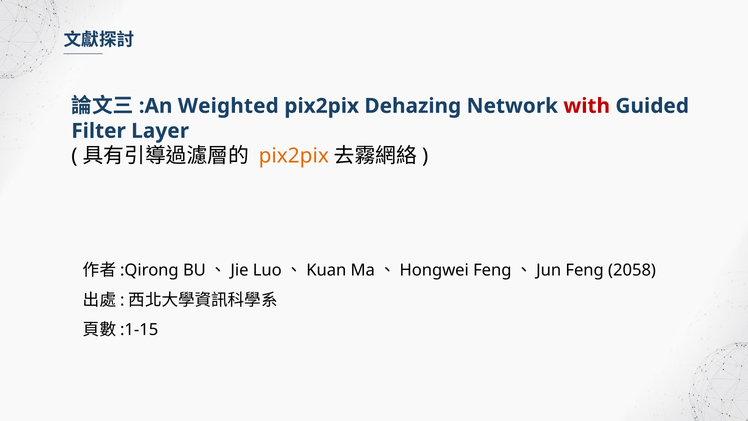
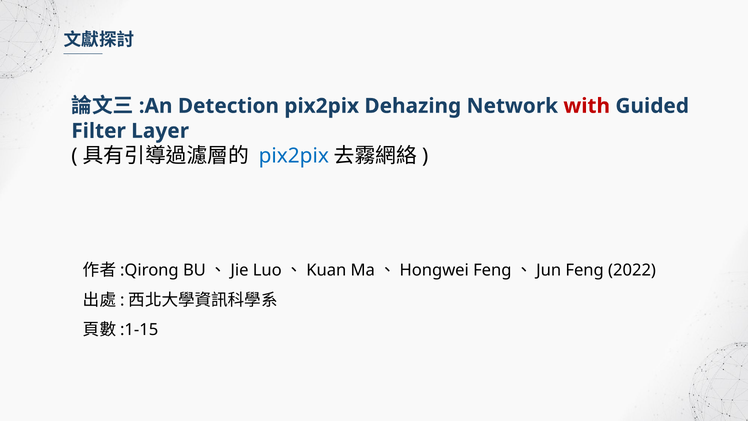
Weighted: Weighted -> Detection (228, 106)
pix2pix colour: orange -> blue (294, 156)
2058: 2058 -> 2022 (632, 270)
